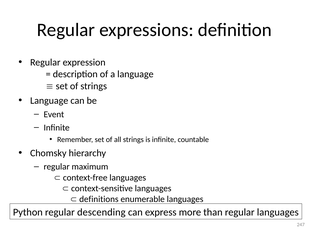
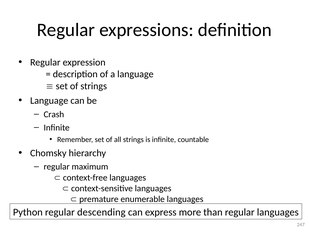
Event: Event -> Crash (54, 114)
definitions: definitions -> premature (99, 199)
